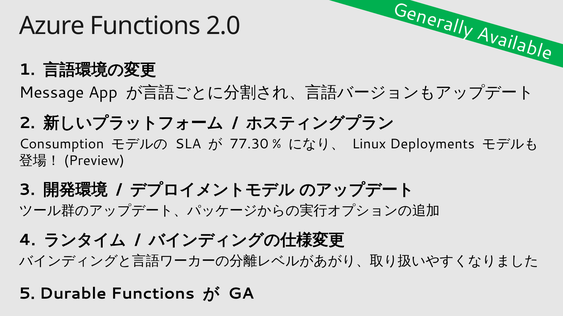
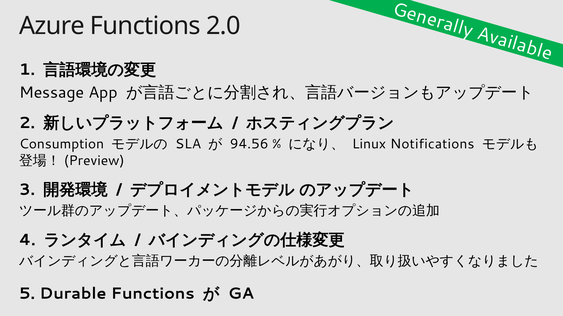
77.30: 77.30 -> 94.56 (249, 144)
Deployments: Deployments -> Notifications (432, 144)
